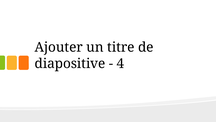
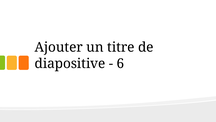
4: 4 -> 6 (120, 63)
